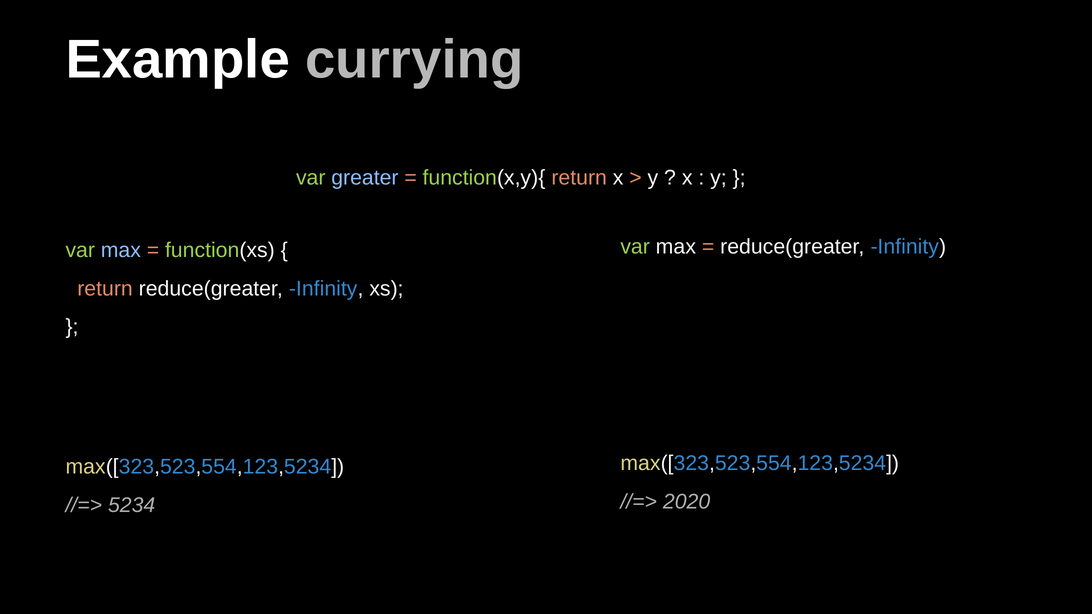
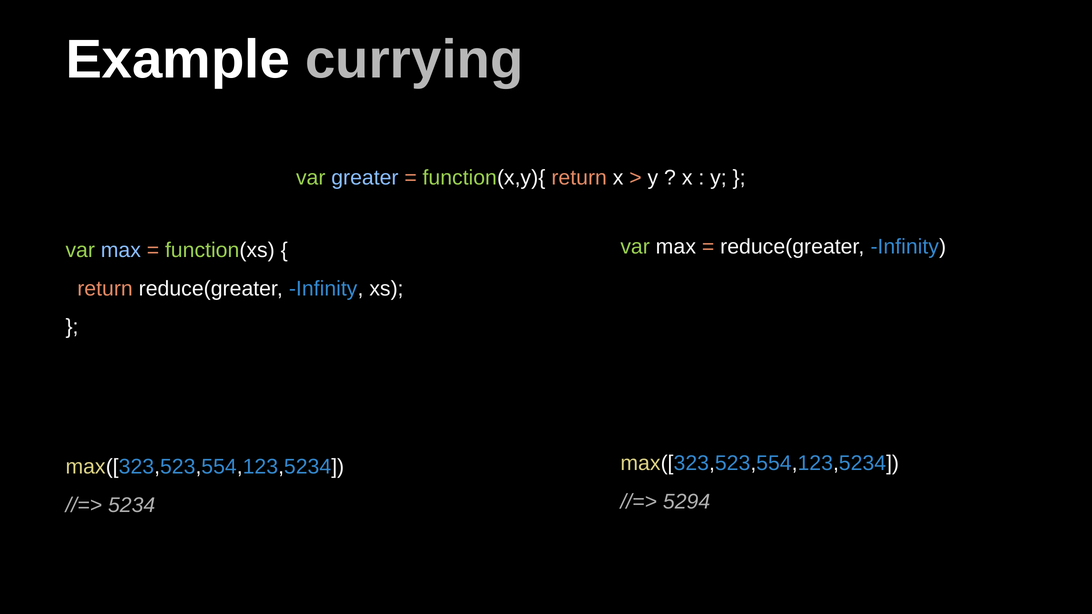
2020: 2020 -> 5294 (687, 502)
